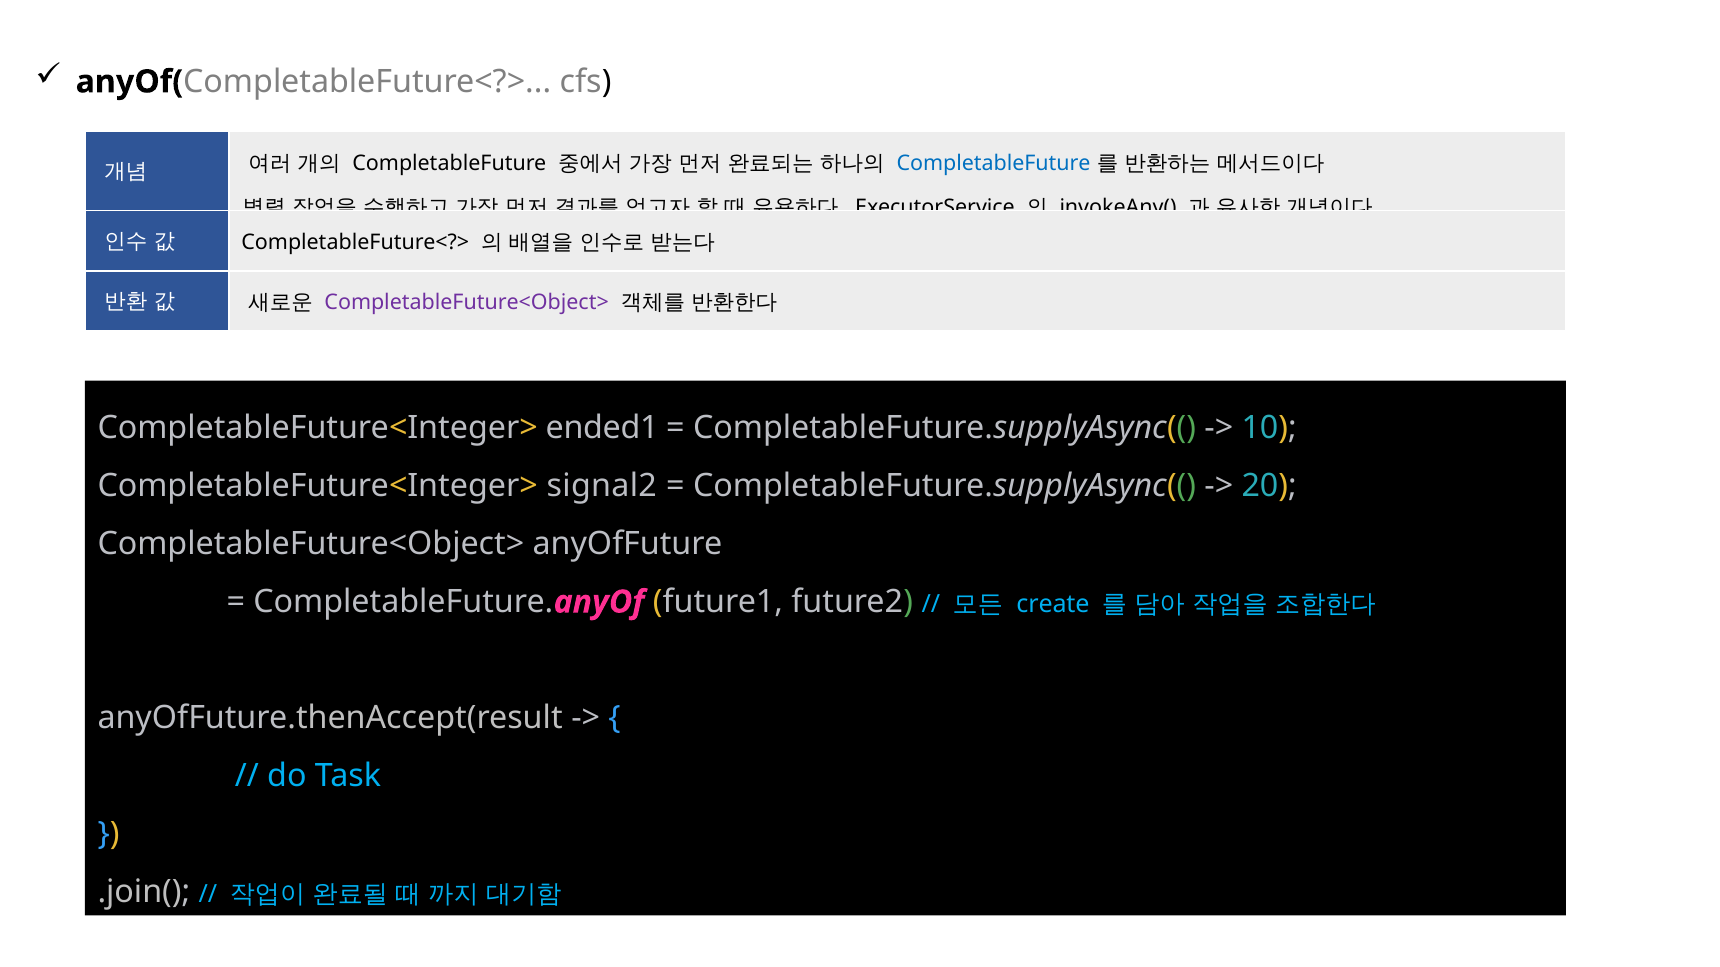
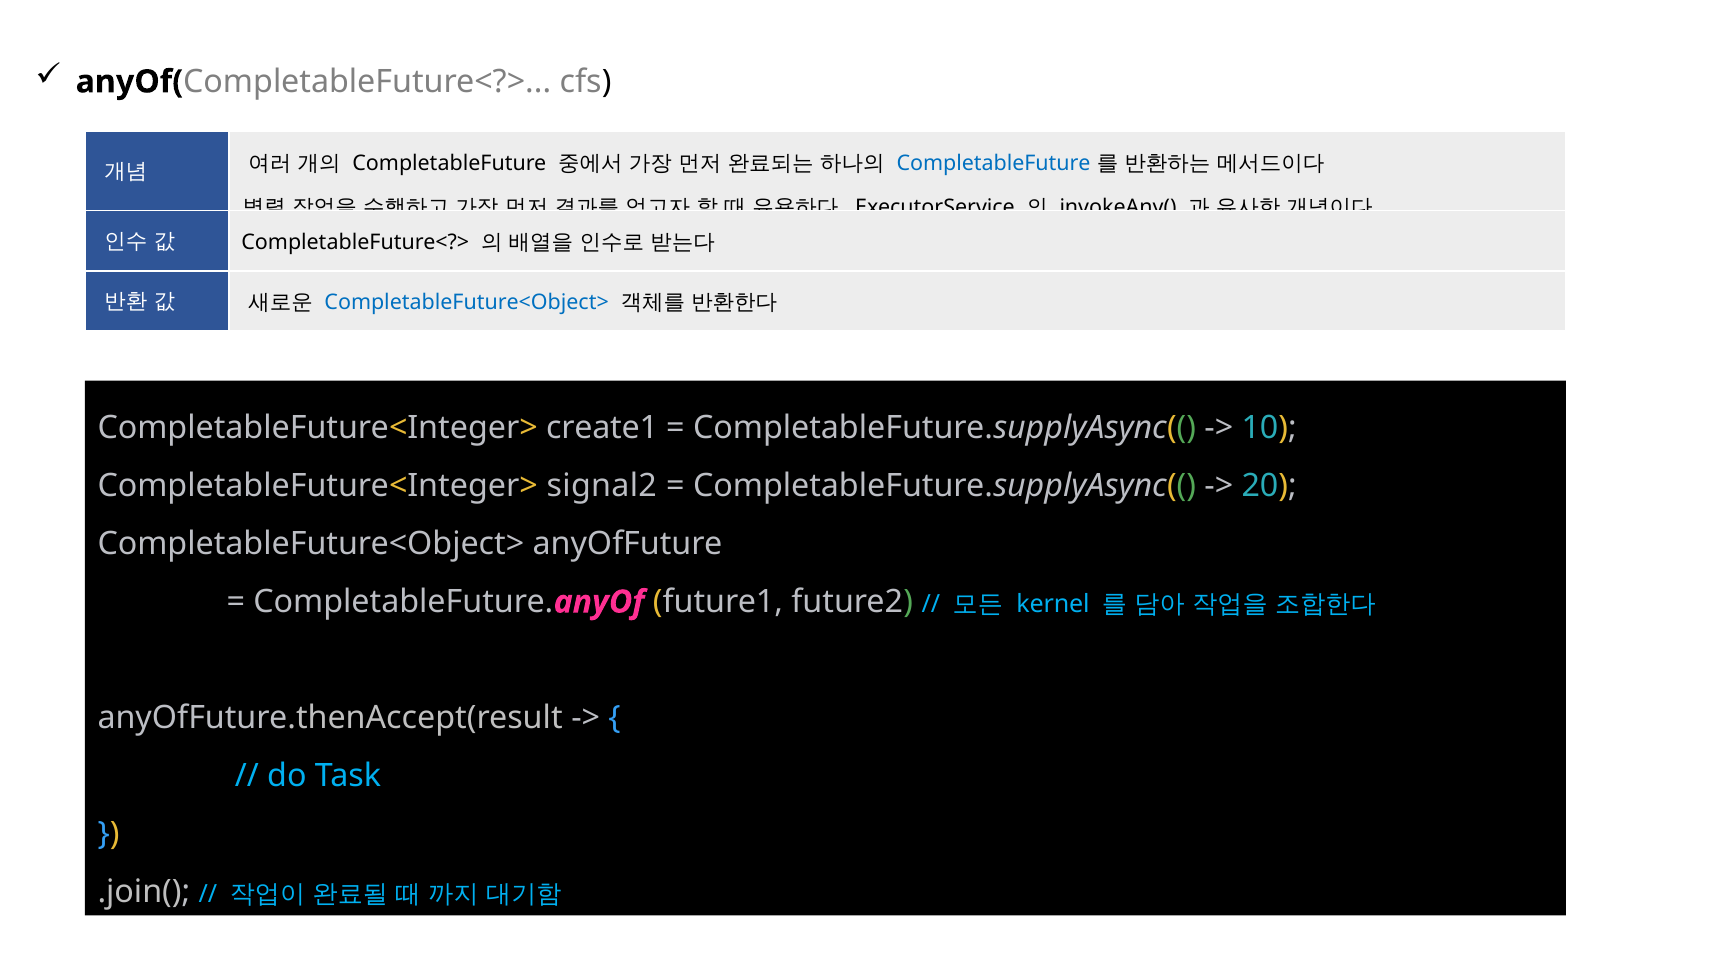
CompletableFuture<Object> colour: purple -> blue (467, 303)
ended1: ended1 -> create1 (602, 428)
create: create -> kernel (1053, 605)
